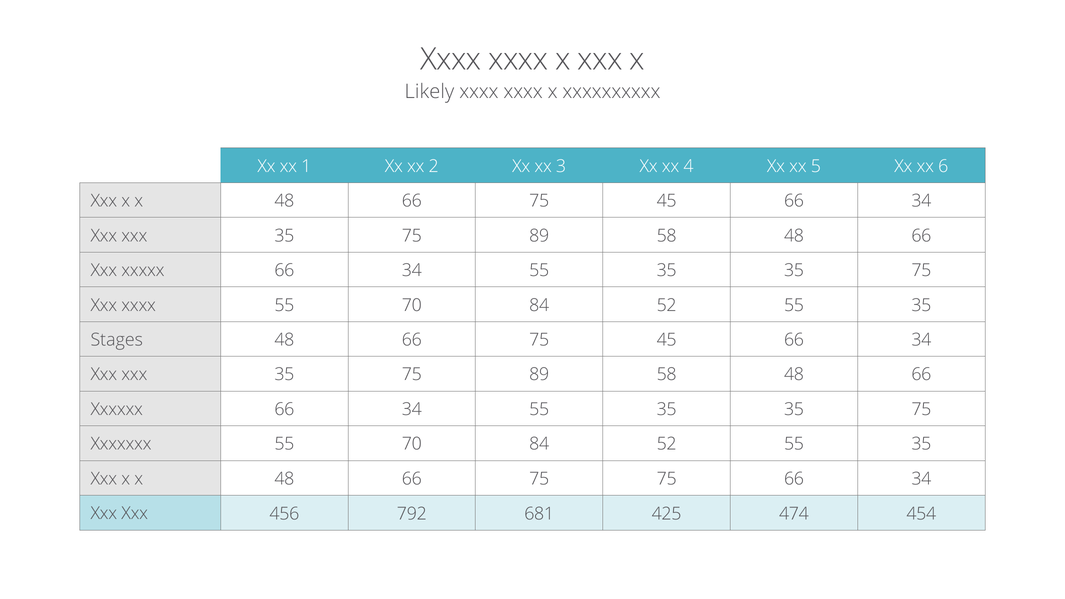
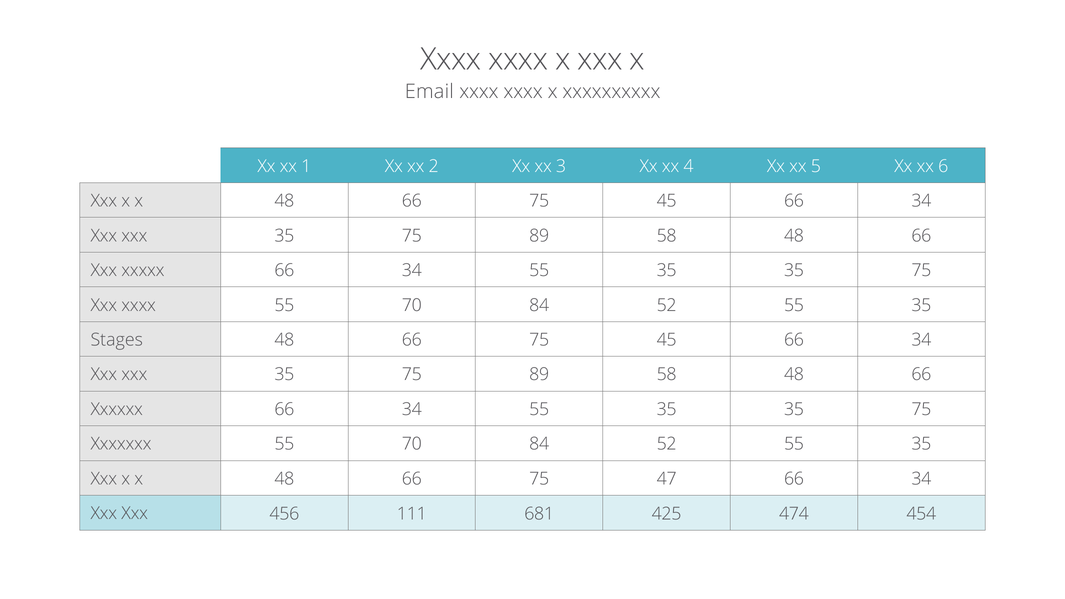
Likely: Likely -> Email (429, 91)
75 75: 75 -> 47 (667, 479)
792: 792 -> 111 (412, 514)
